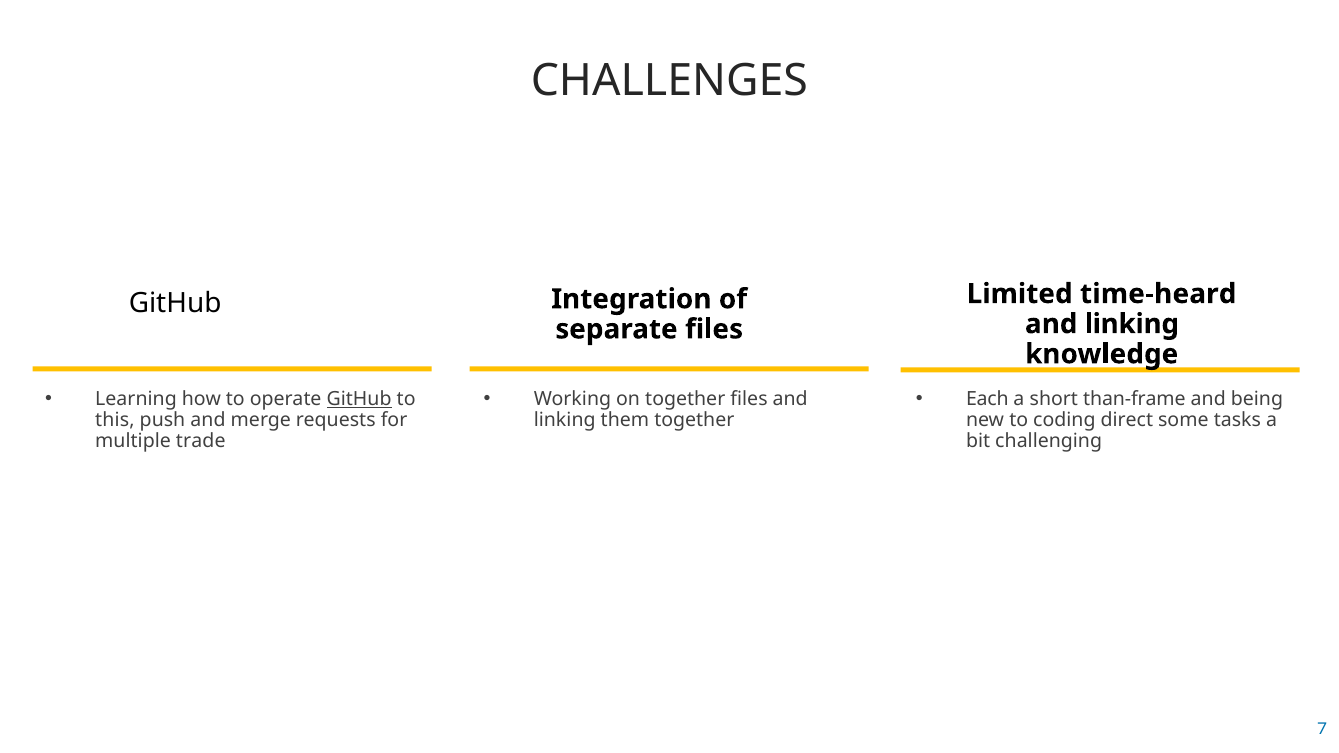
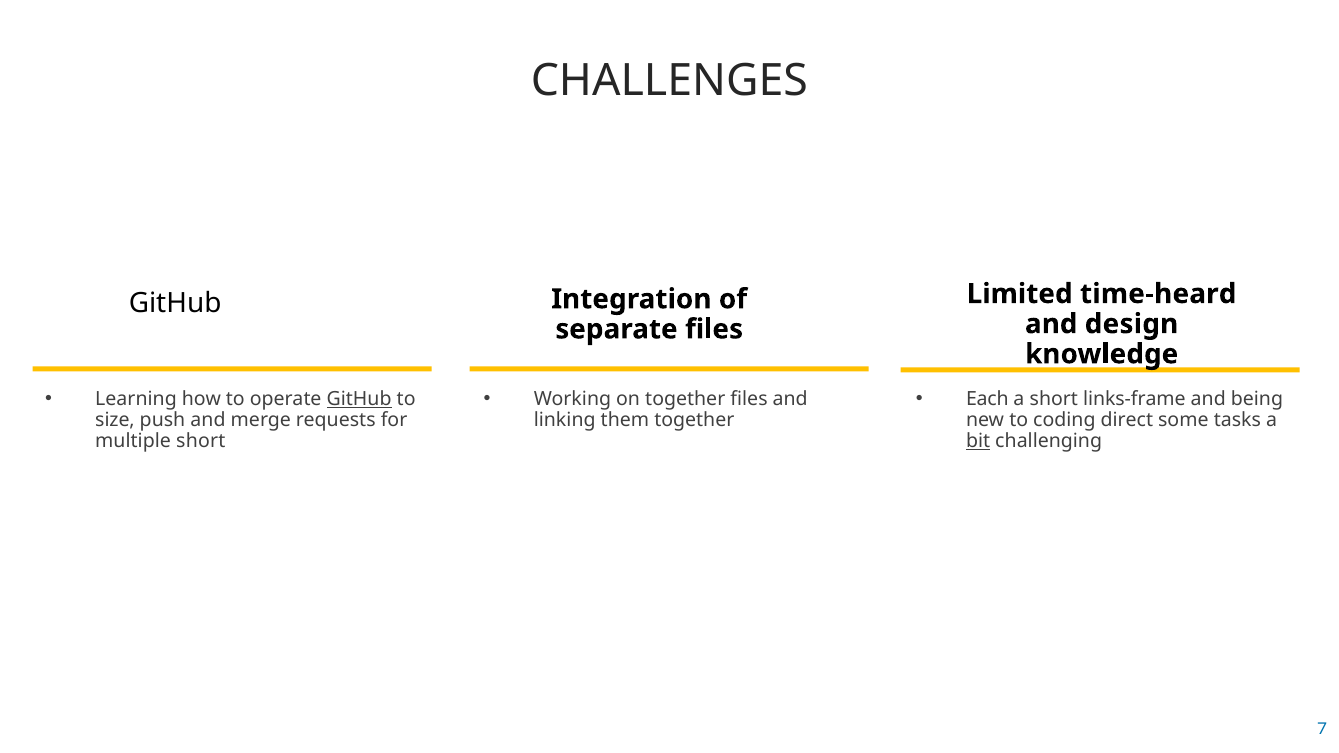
linking: linking -> design (1131, 324)
than-frame: than-frame -> links-frame (1134, 399)
this: this -> size (115, 420)
multiple trade: trade -> short (201, 441)
bit underline: none -> present (978, 441)
